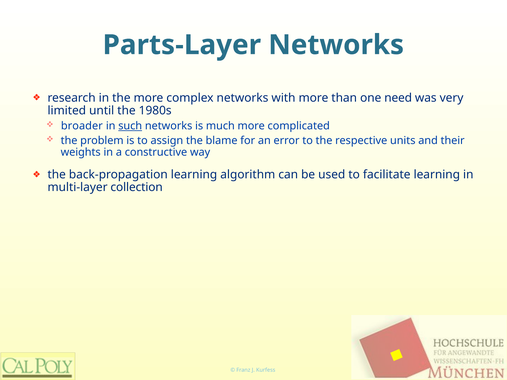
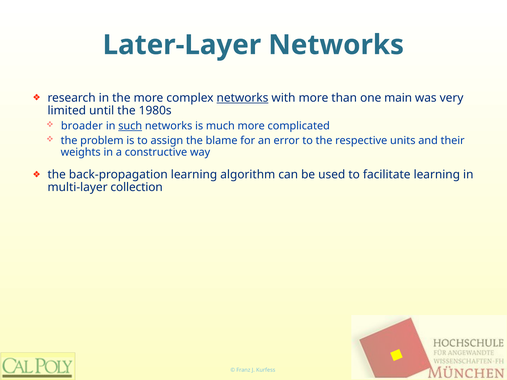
Parts-Layer: Parts-Layer -> Later-Layer (182, 45)
networks underline: none -> present (242, 98)
need: need -> main (398, 98)
